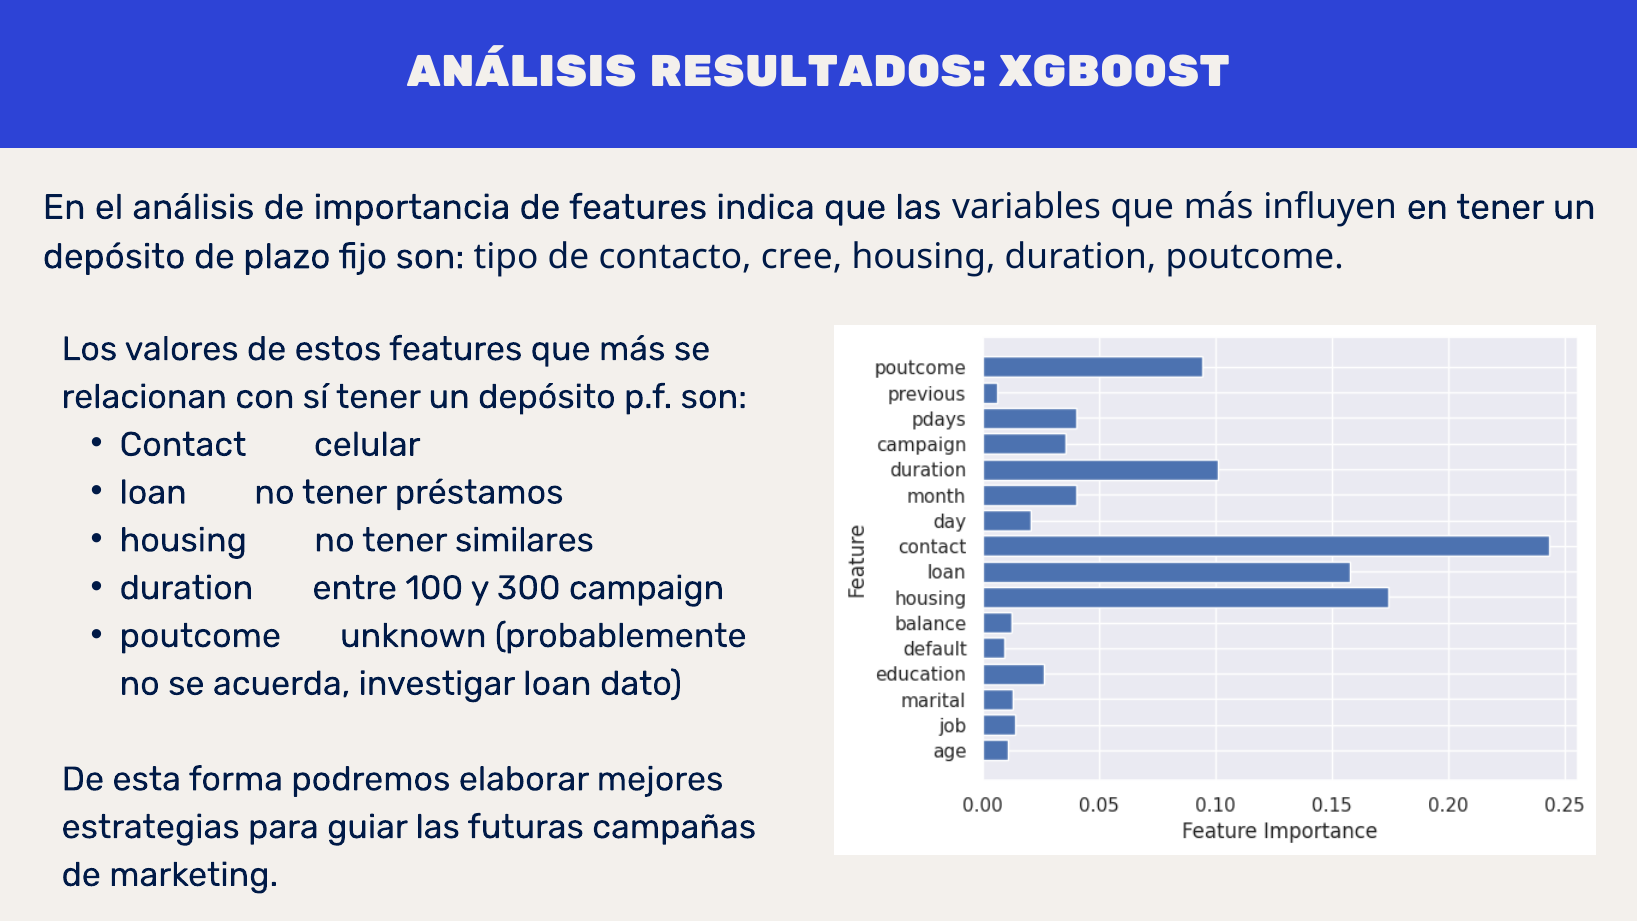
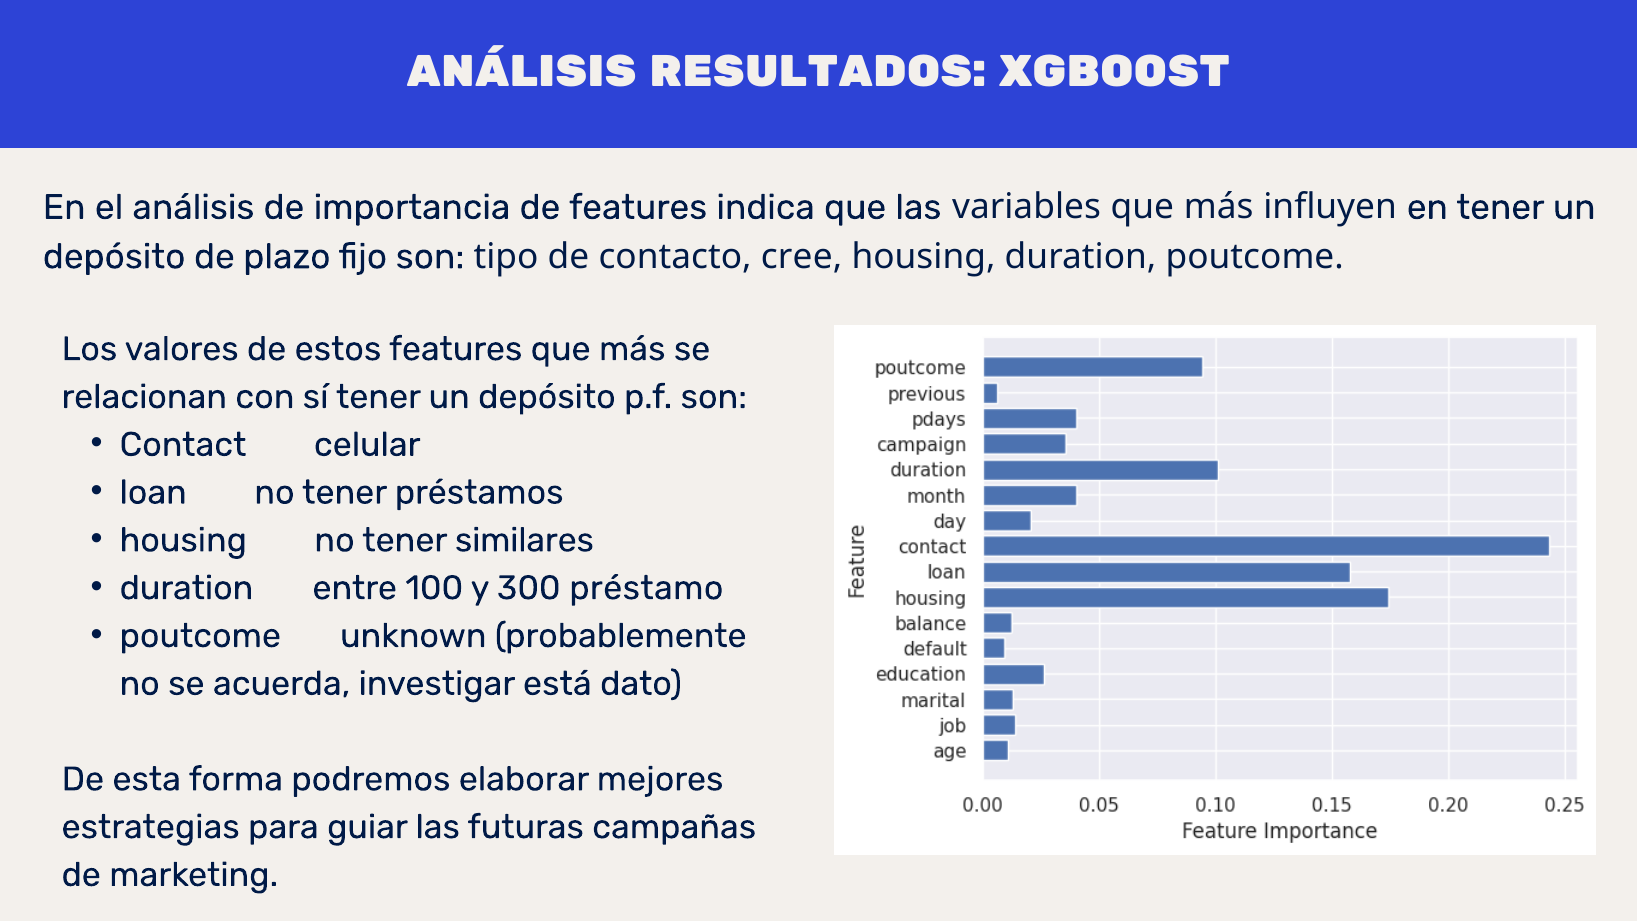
campaign: campaign -> préstamo (646, 588)
investigar loan: loan -> está (557, 683)
